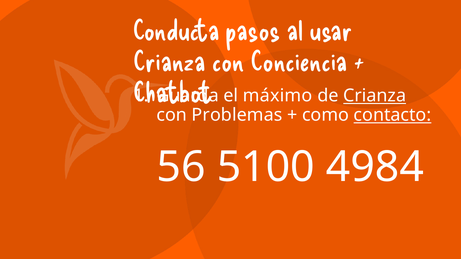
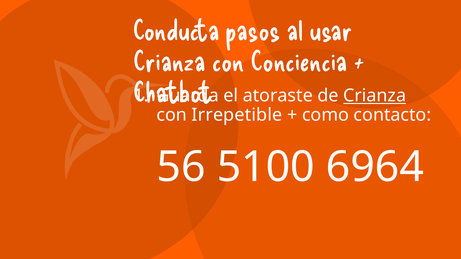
máximo: máximo -> atoraste (278, 96)
Problemas: Problemas -> Irrepetible (237, 115)
contacto underline: present -> none (392, 115)
4984: 4984 -> 6964 (375, 167)
